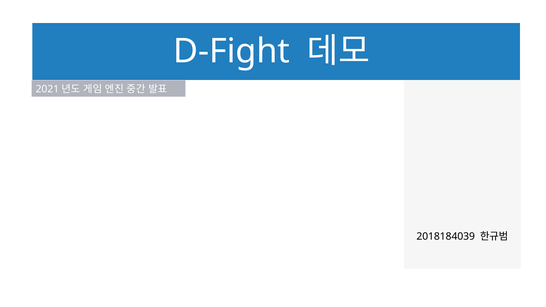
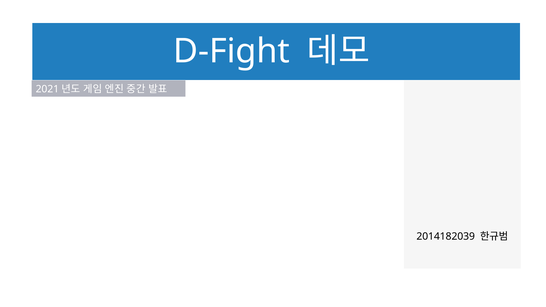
2018184039: 2018184039 -> 2014182039 (446, 237)
